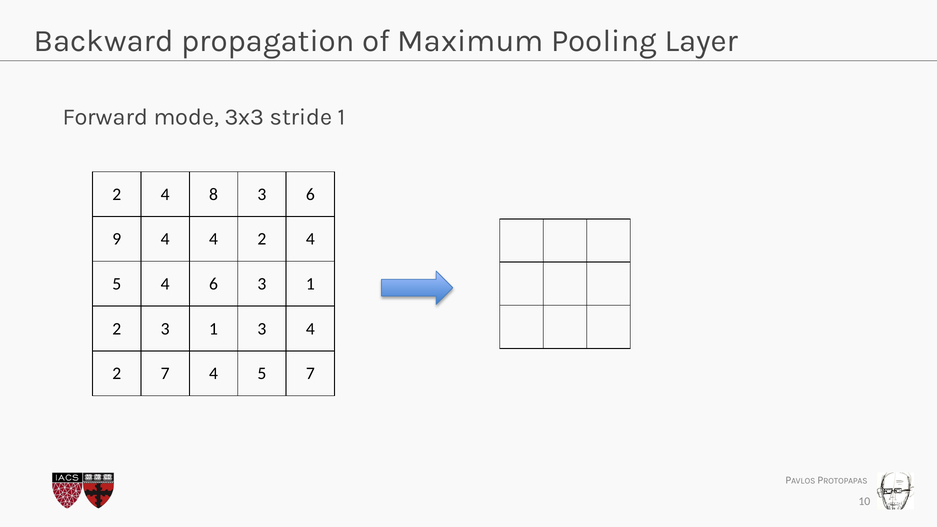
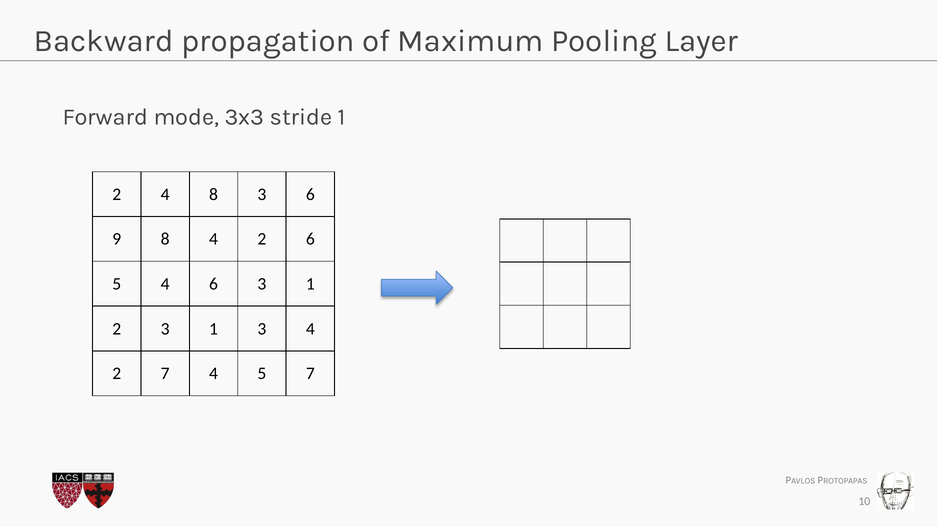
9 4: 4 -> 8 (165, 239)
4 2 4: 4 -> 6 (310, 239)
